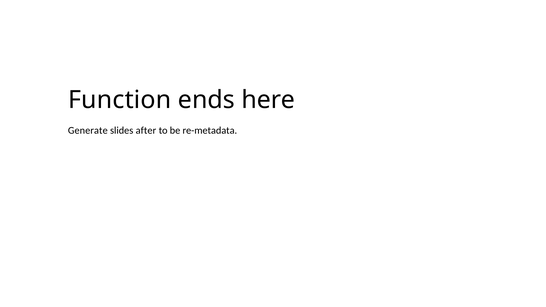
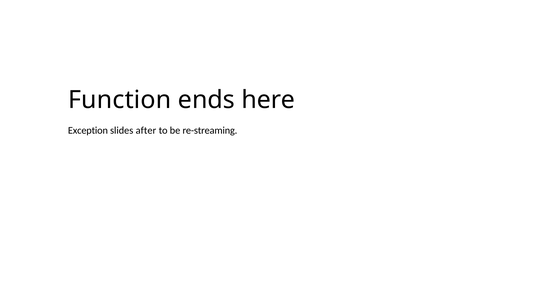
Generate: Generate -> Exception (88, 130)
re-metadata: re-metadata -> re-streaming (210, 130)
